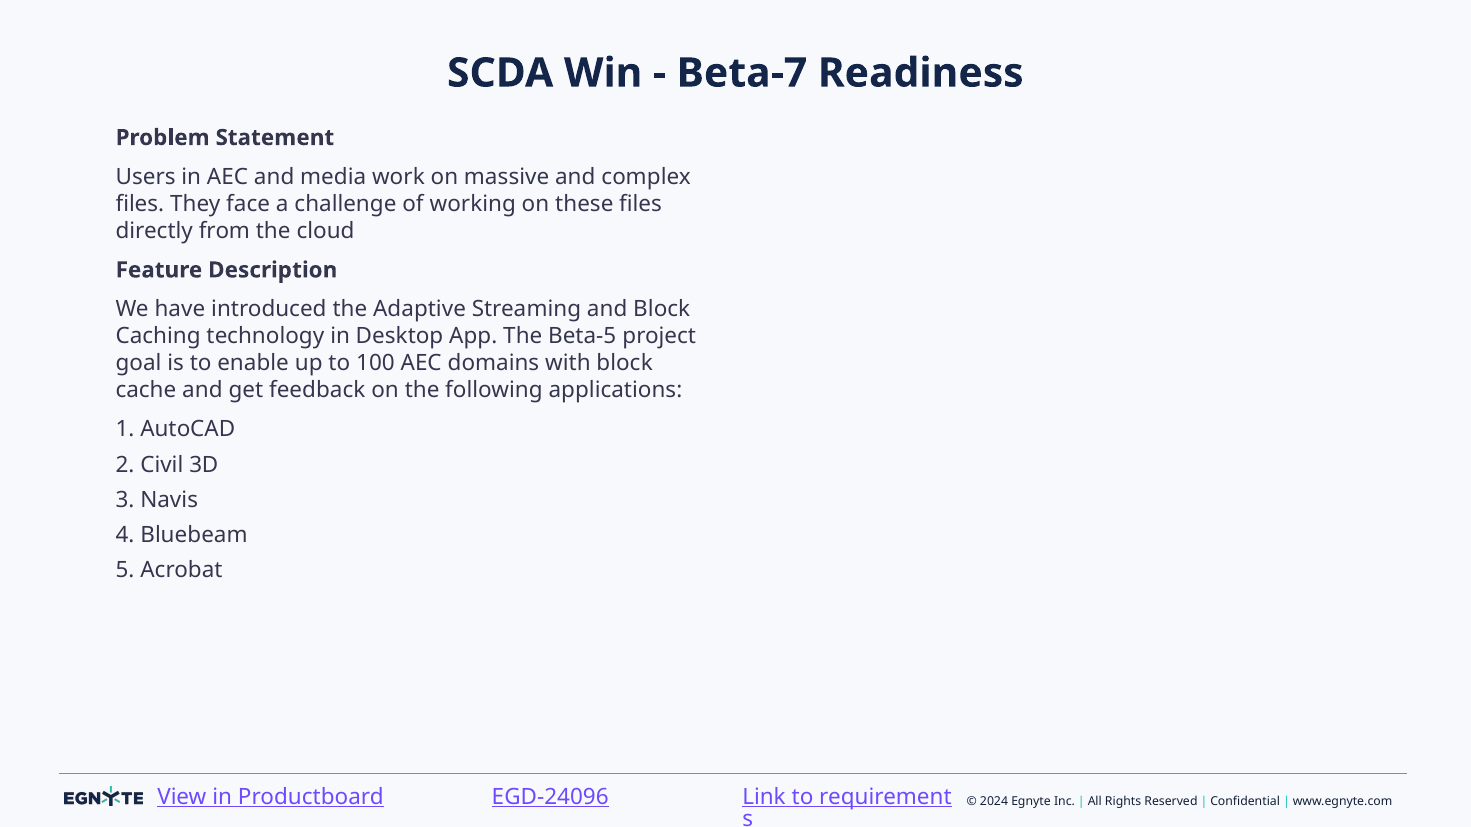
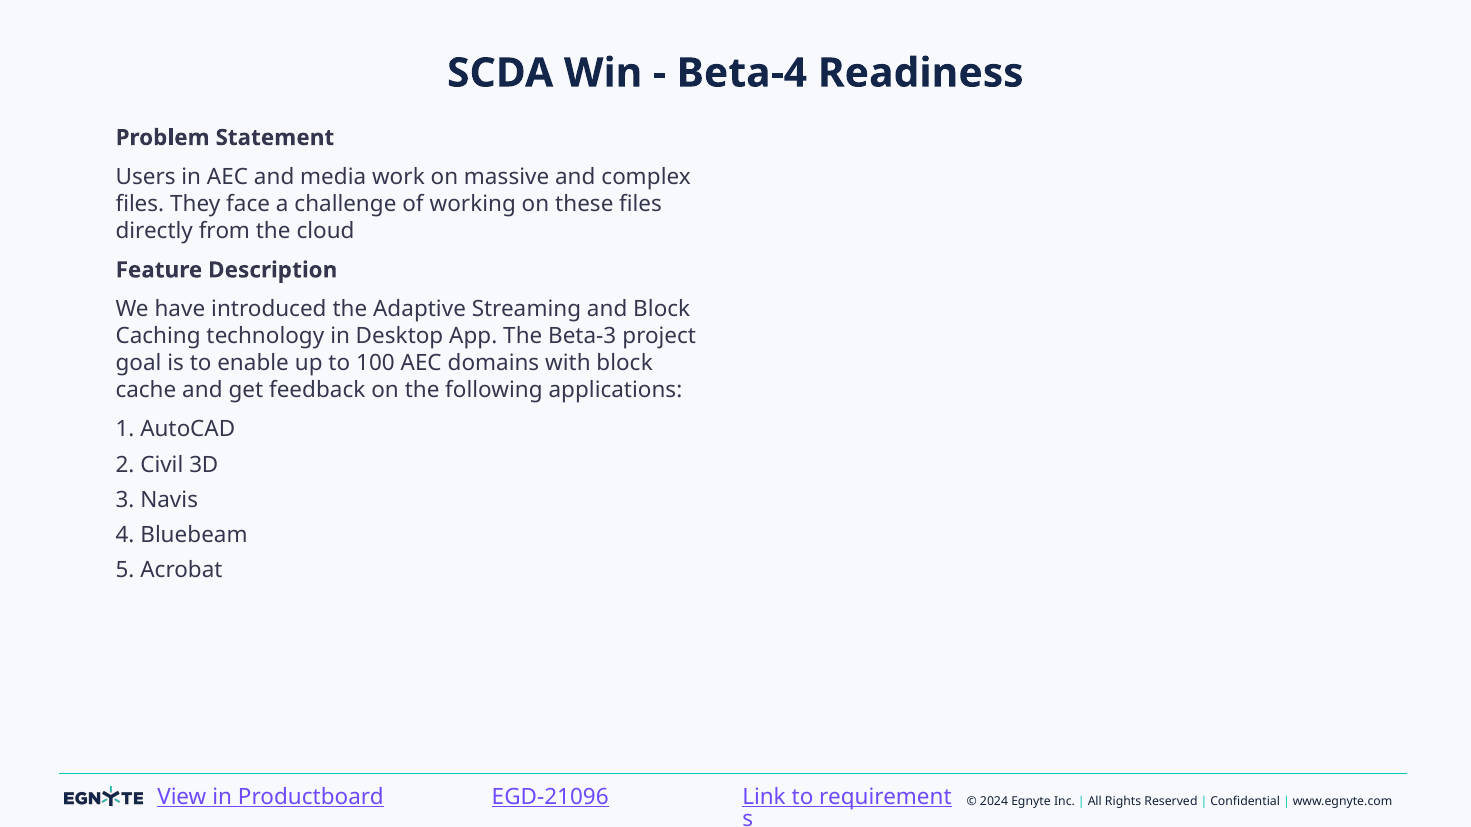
Beta-7: Beta-7 -> Beta-4 (742, 73)
Beta-5: Beta-5 -> Beta-3 (582, 336)
EGD-24096: EGD-24096 -> EGD-21096 (550, 797)
